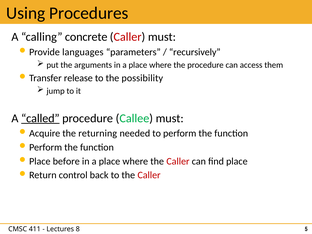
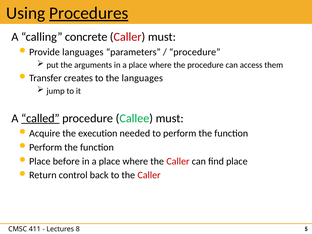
Procedures underline: none -> present (89, 13)
recursively: recursively -> procedure (195, 52)
release: release -> creates (78, 78)
the possibility: possibility -> languages (142, 78)
returning: returning -> execution (98, 133)
